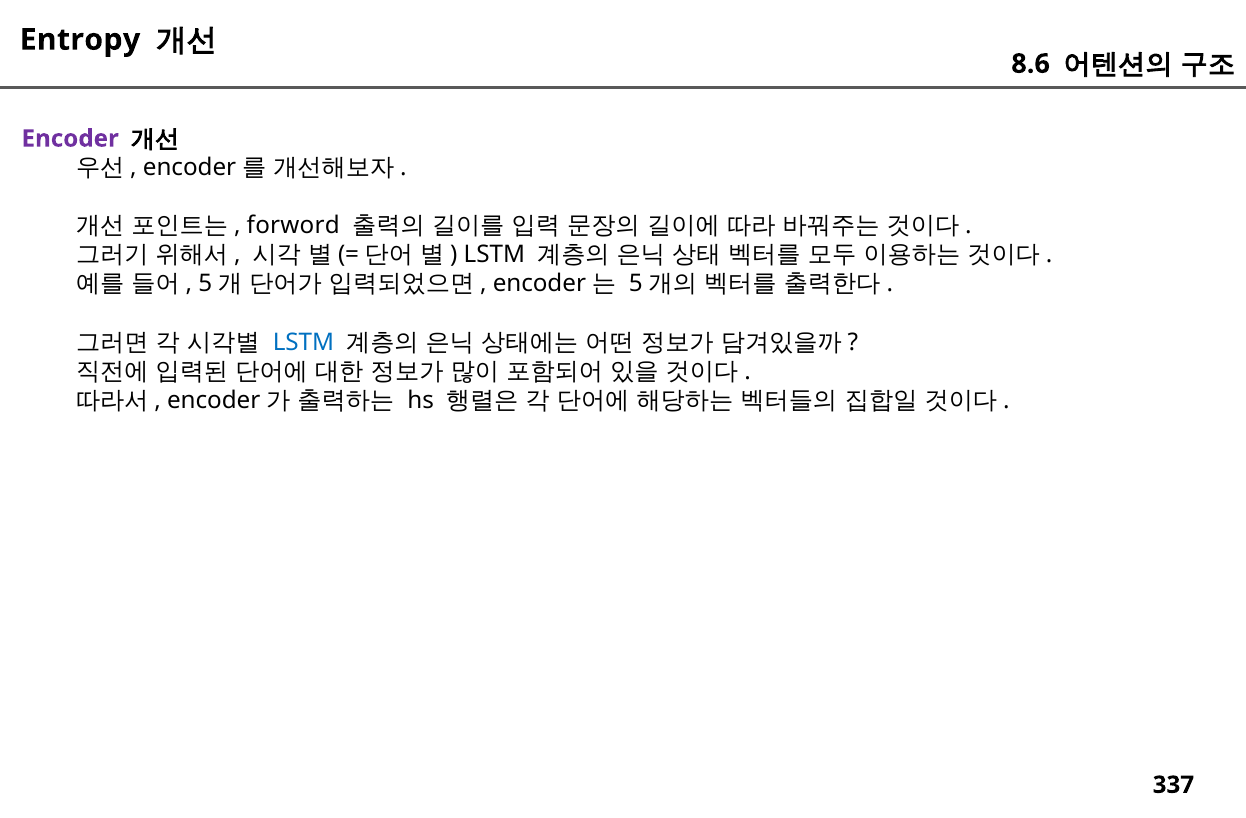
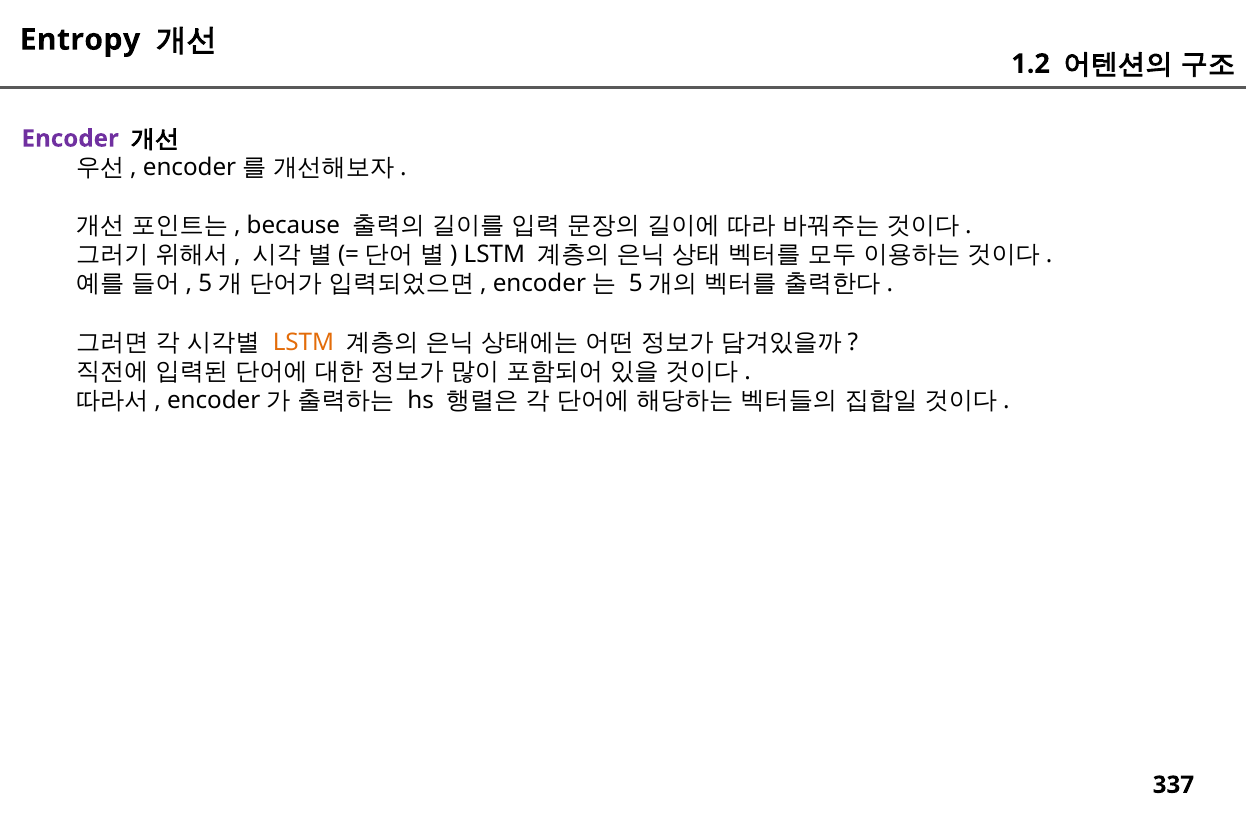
8.6: 8.6 -> 1.2 (1031, 64)
forword: forword -> because (293, 226)
LSTM colour: blue -> orange (303, 342)
